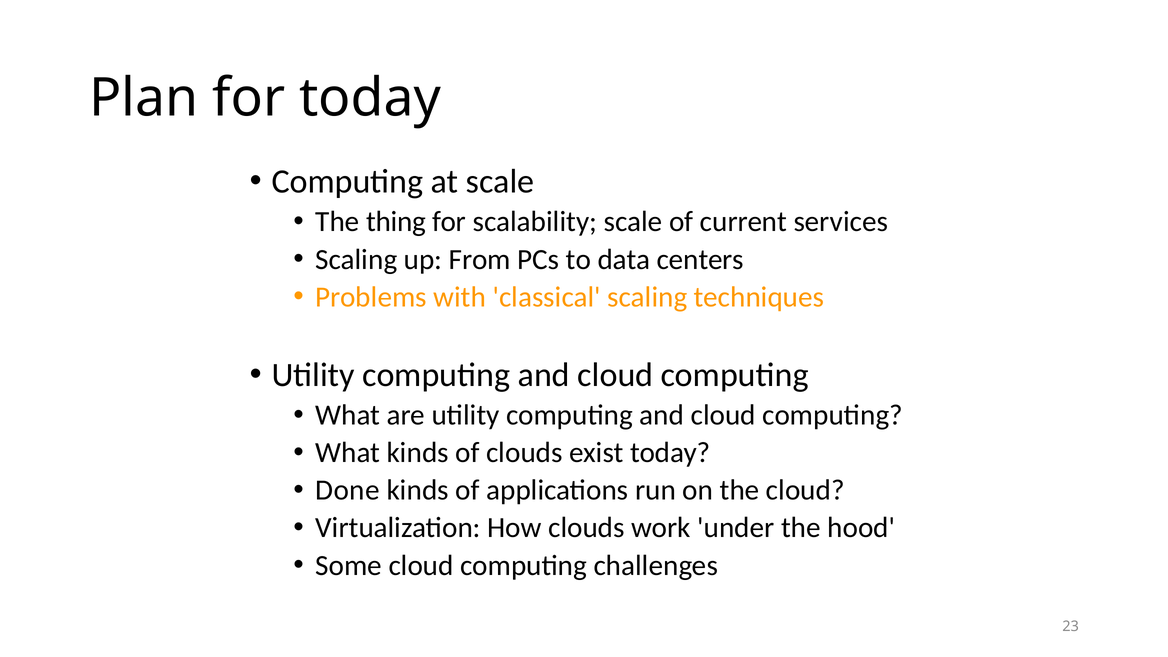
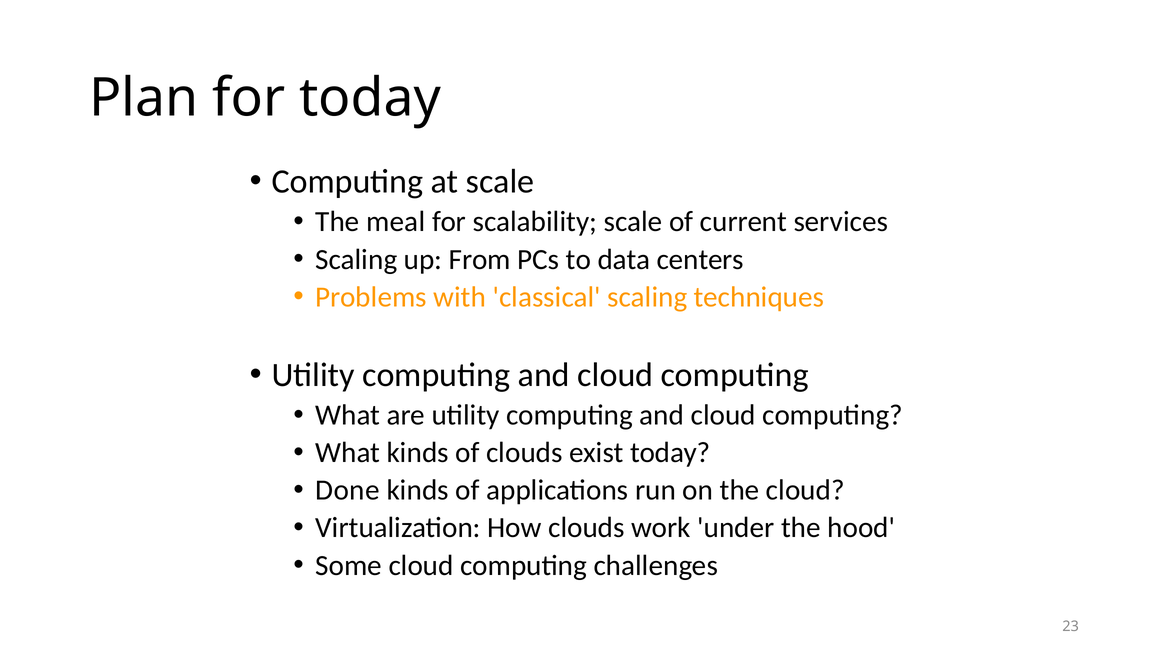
thing: thing -> meal (396, 222)
